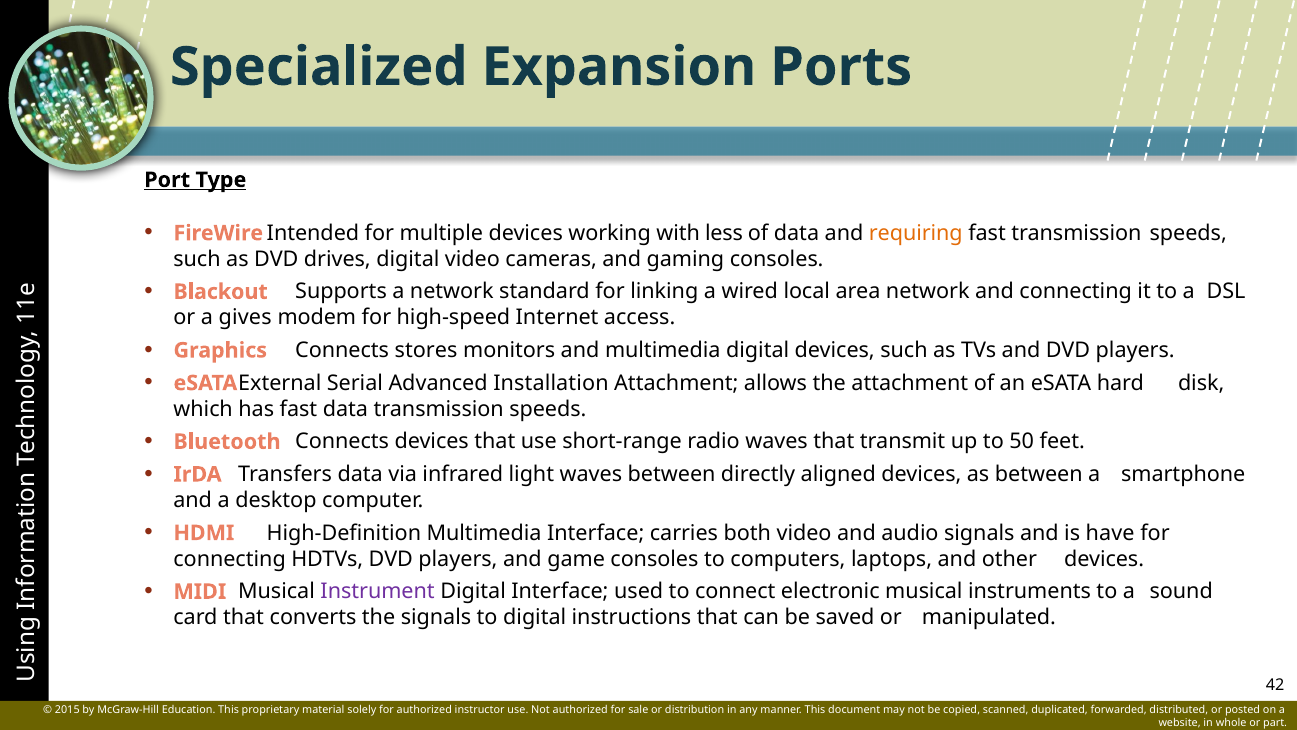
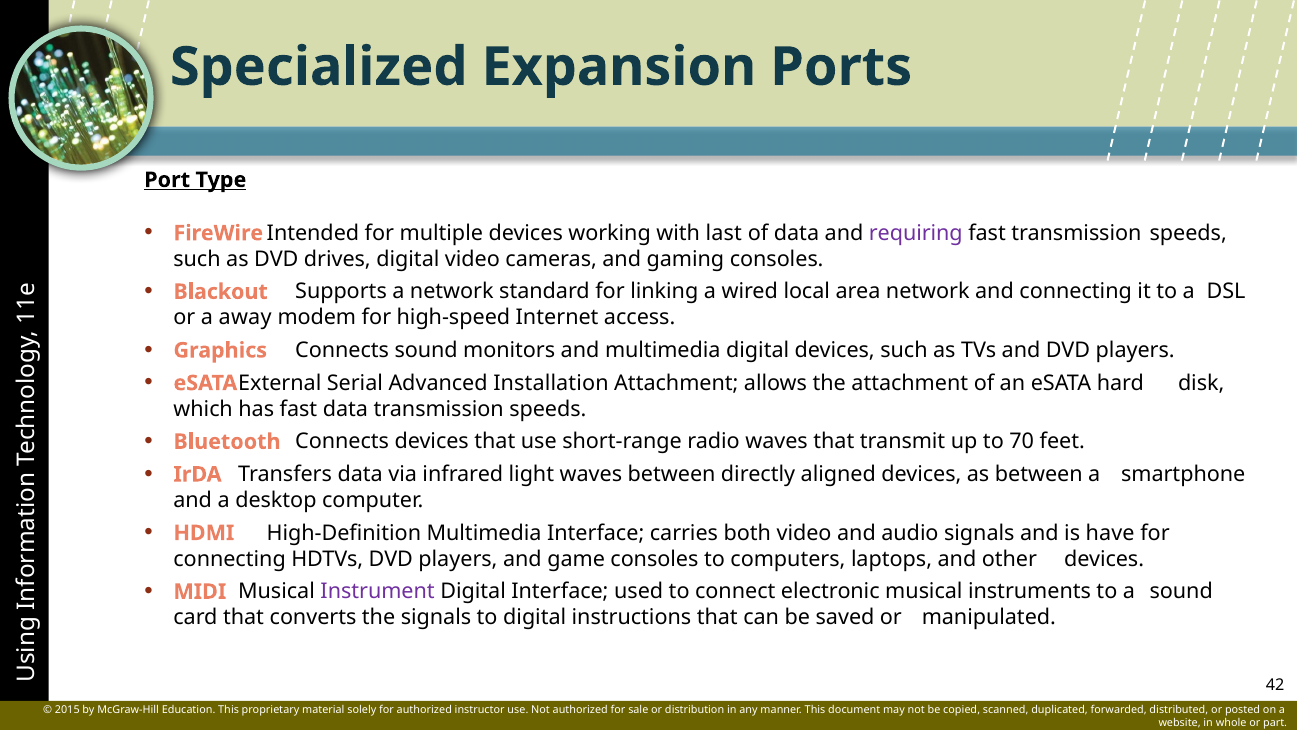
less: less -> last (724, 233)
requiring colour: orange -> purple (916, 233)
gives: gives -> away (245, 318)
Connects stores: stores -> sound (426, 350)
50: 50 -> 70 (1022, 441)
